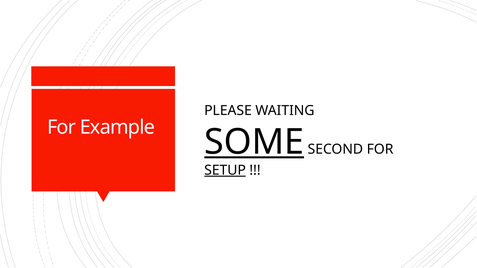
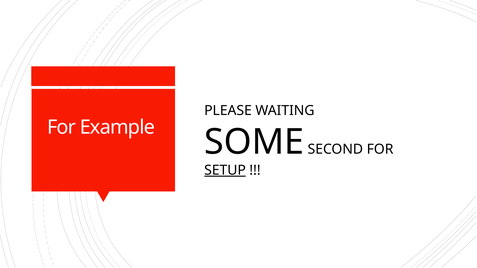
SOME underline: present -> none (254, 142)
